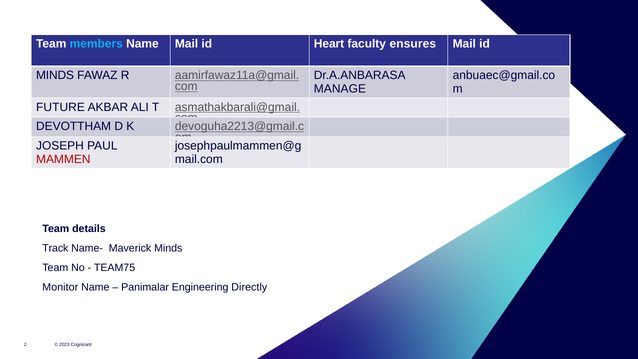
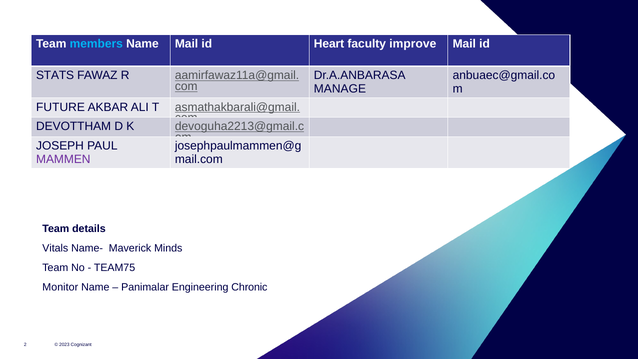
ensures: ensures -> improve (413, 44)
MINDS: MINDS -> STATS (55, 75)
MAMMEN colour: red -> purple (63, 159)
Track: Track -> Vitals (55, 248)
Directly: Directly -> Chronic (249, 287)
